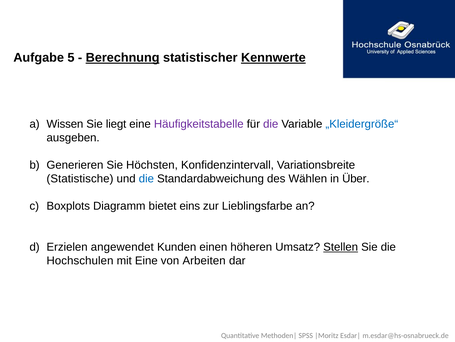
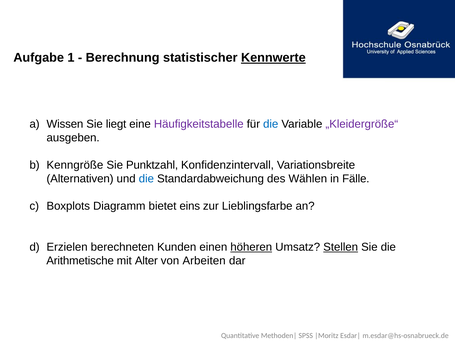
5: 5 -> 1 (71, 58)
Berechnung underline: present -> none (123, 58)
die colour: purple -> blue (271, 124)
„Kleidergröße“ colour: blue -> purple (362, 124)
Generieren: Generieren -> Kenngröße (75, 165)
Höchsten: Höchsten -> Punktzahl (152, 165)
Statistische: Statistische -> Alternativen (80, 178)
Über: Über -> Fälle (356, 178)
angewendet: angewendet -> berechneten (122, 247)
höheren underline: none -> present (251, 247)
Hochschulen: Hochschulen -> Arithmetische (80, 260)
mit Eine: Eine -> Alter (146, 260)
